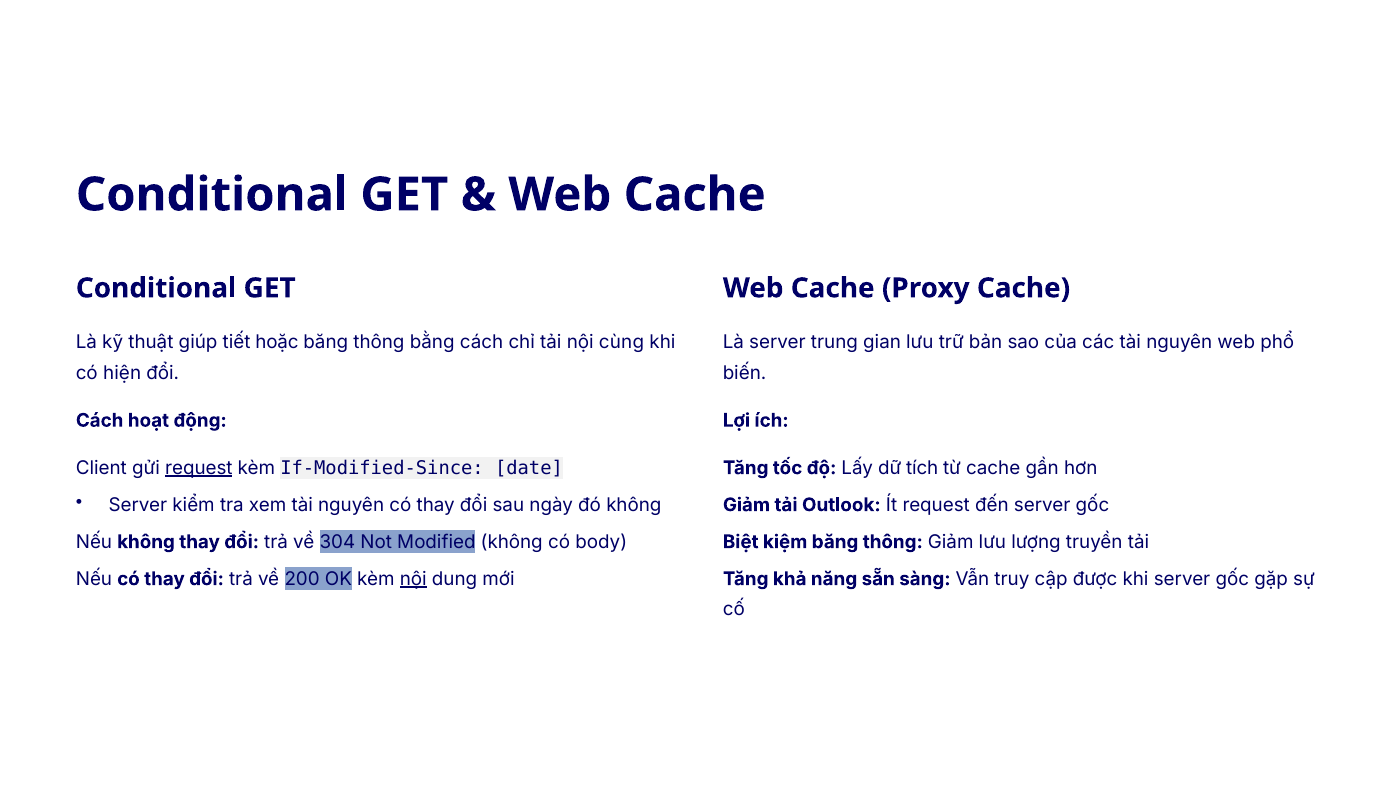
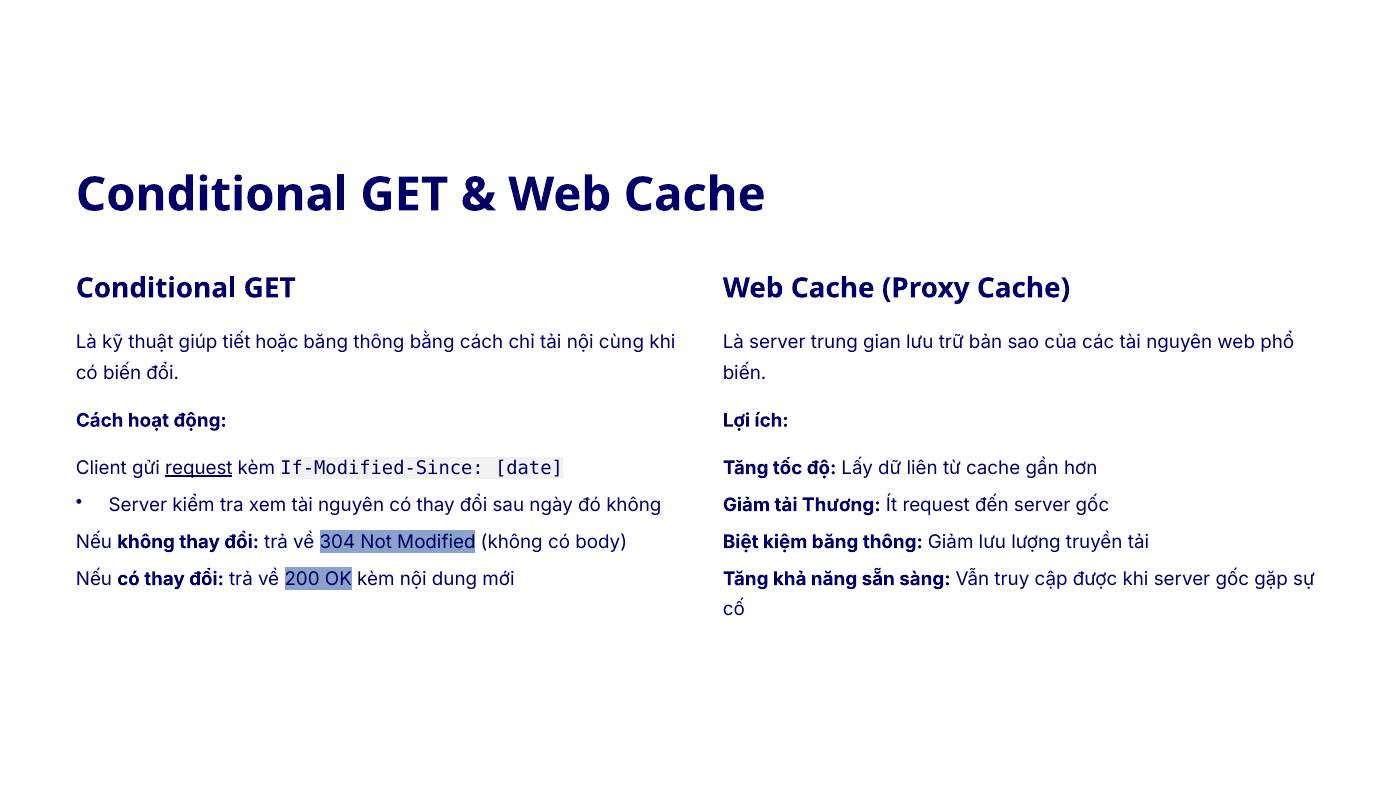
có hiện: hiện -> biến (122, 373)
tích: tích -> liên (922, 468)
Outlook: Outlook -> Thương (841, 505)
nội underline: present -> none (413, 578)
